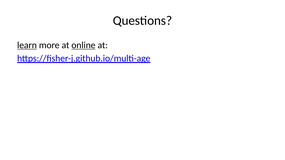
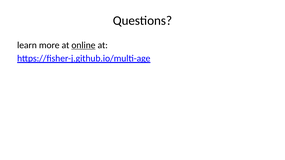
learn underline: present -> none (27, 45)
